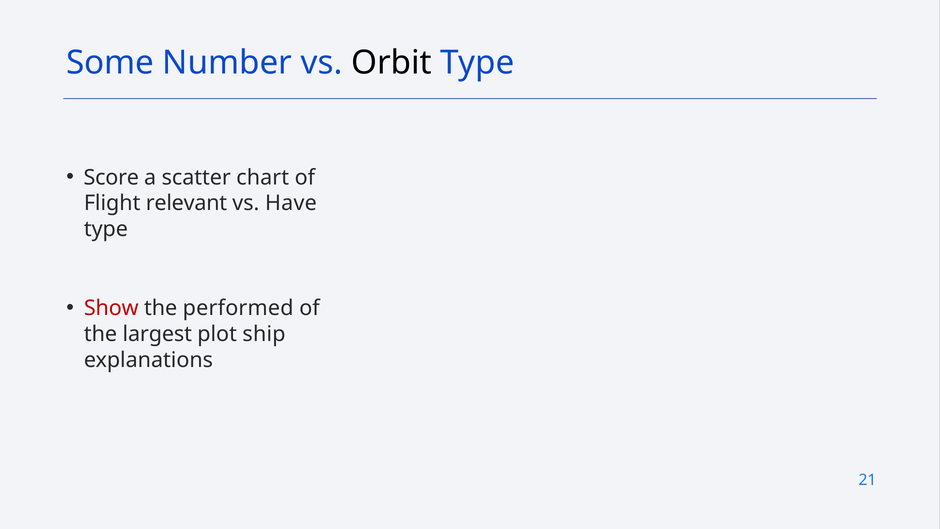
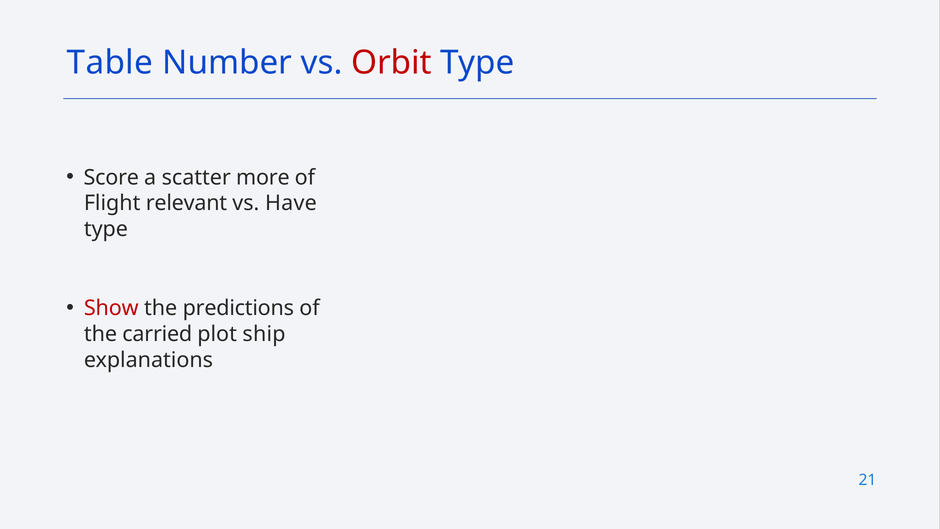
Some: Some -> Table (110, 63)
Orbit colour: black -> red (392, 63)
chart: chart -> more (263, 177)
performed: performed -> predictions (238, 308)
largest: largest -> carried (157, 334)
